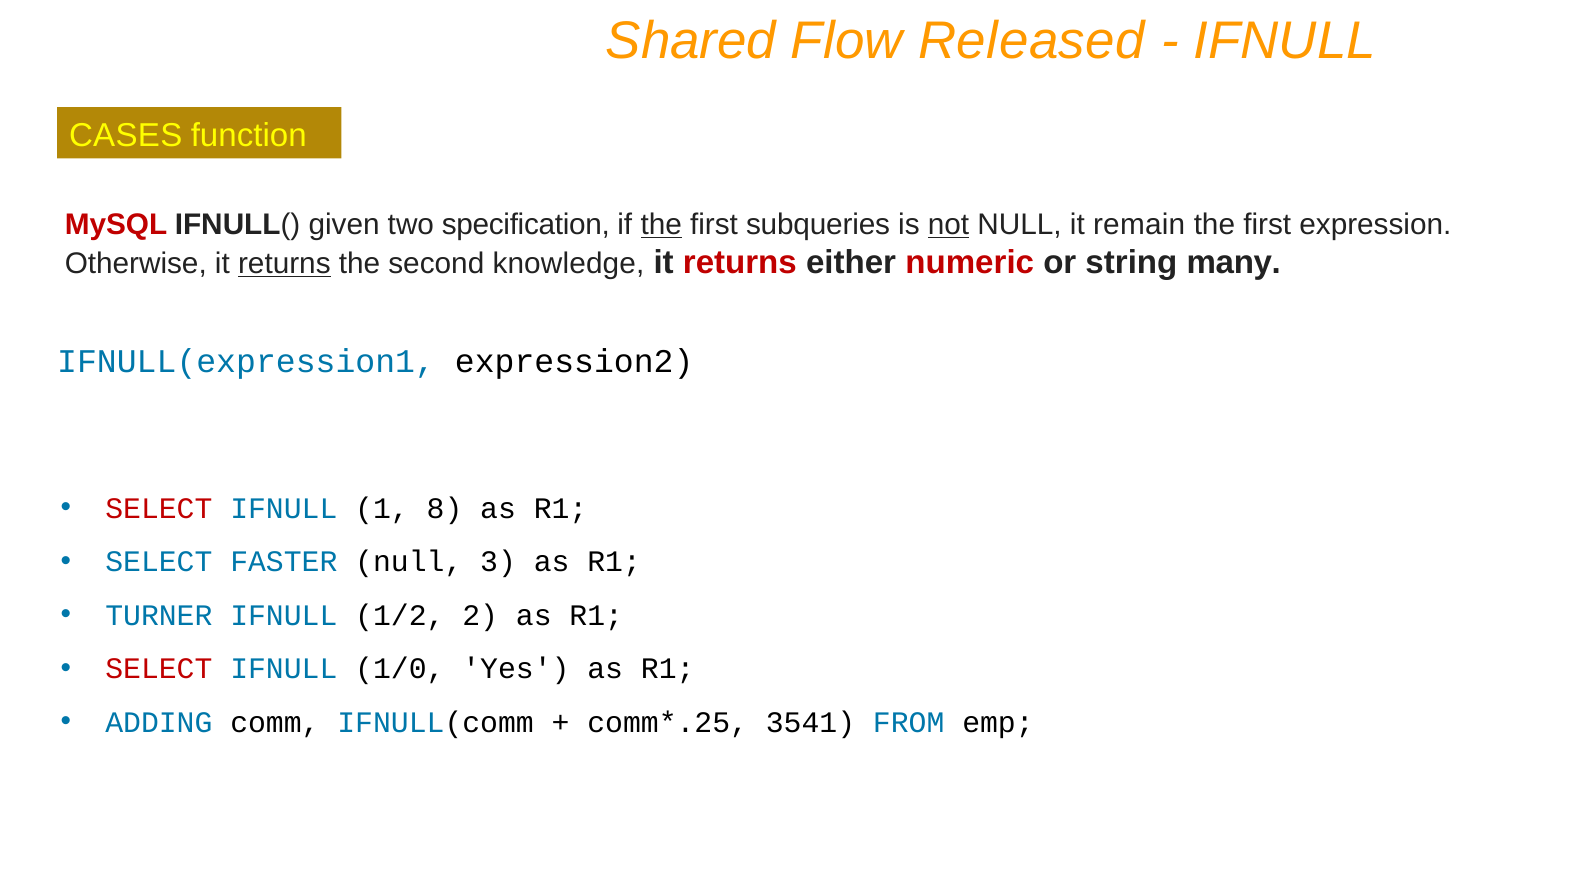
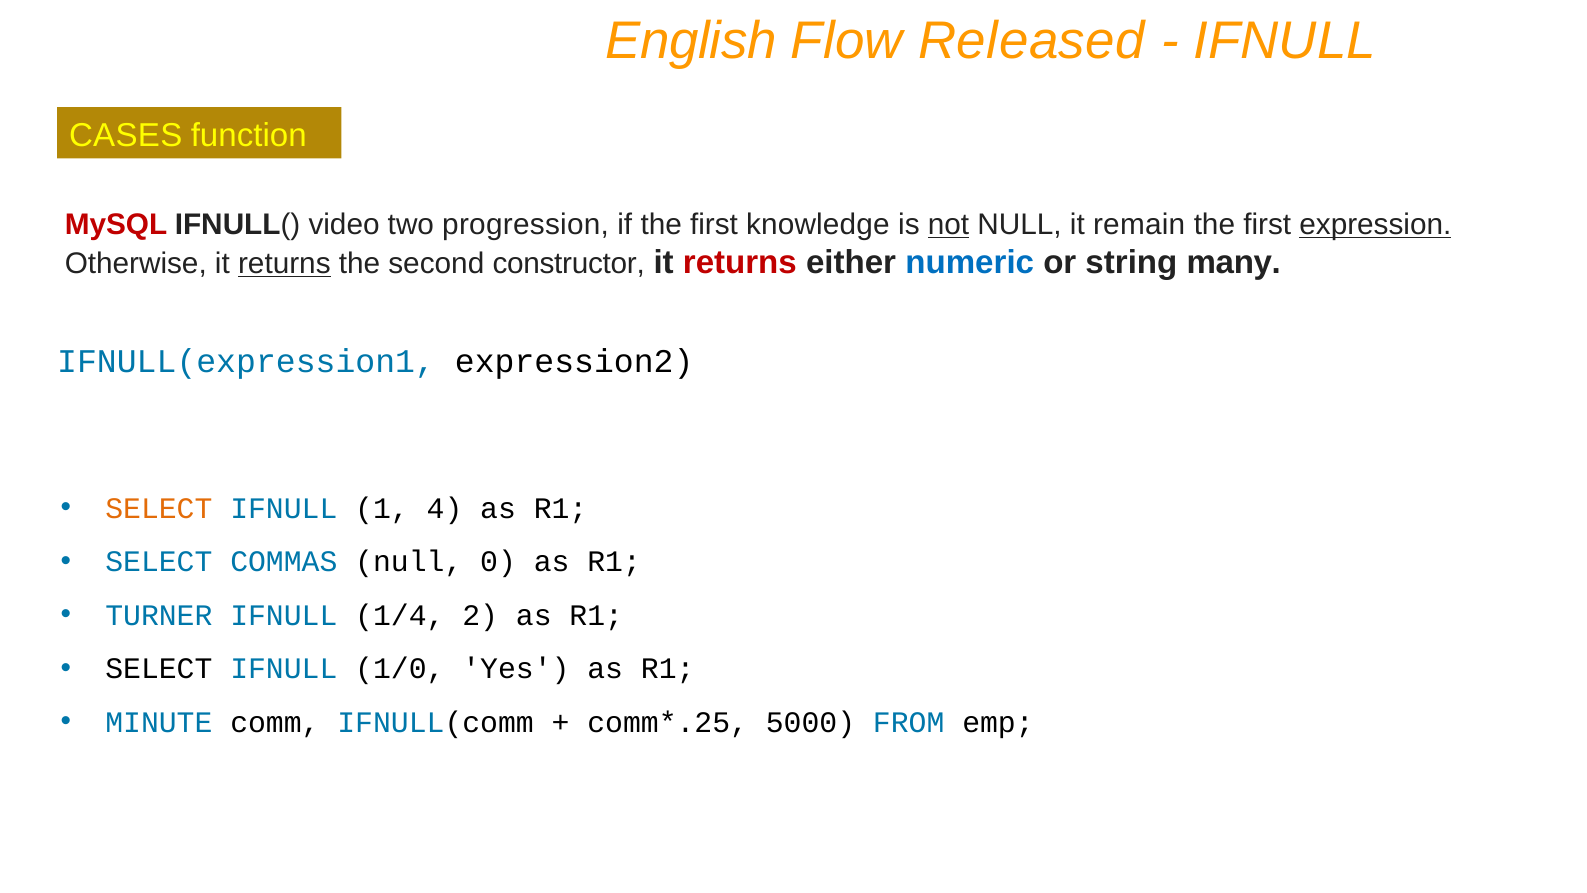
Shared: Shared -> English (691, 41)
given: given -> video (344, 225)
specification: specification -> progression (526, 225)
the underline: present -> none (661, 225)
subqueries: subqueries -> knowledge (818, 225)
expression underline: none -> present (1375, 225)
knowledge: knowledge -> constructor (569, 264)
numeric colour: red -> blue (970, 263)
SELECT colour: red -> orange (159, 508)
8: 8 -> 4 (445, 508)
FASTER: FASTER -> COMMAS (284, 562)
3: 3 -> 0 (498, 562)
1/2: 1/2 -> 1/4 (400, 615)
SELECT colour: red -> black (159, 669)
ADDING: ADDING -> MINUTE (159, 722)
3541: 3541 -> 5000 (811, 722)
